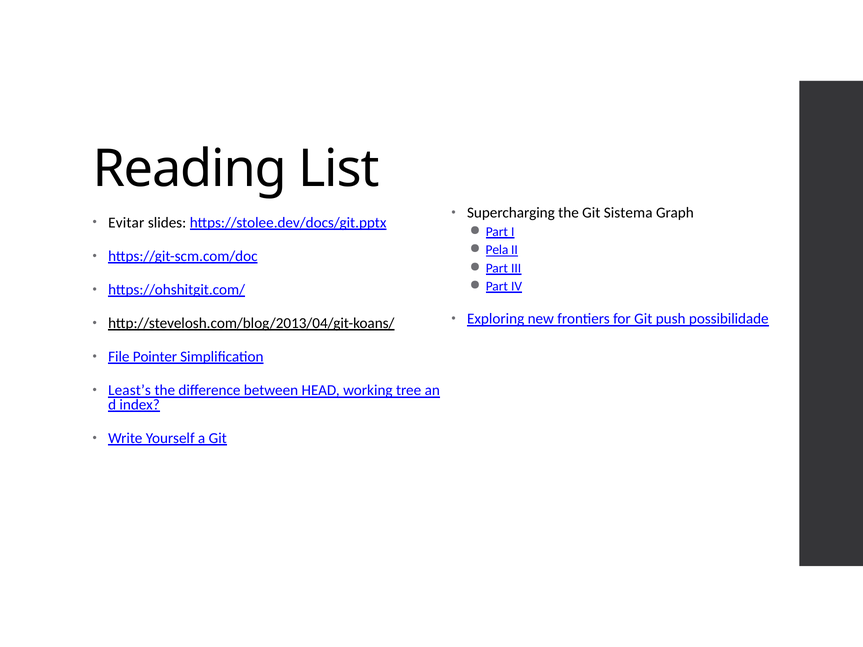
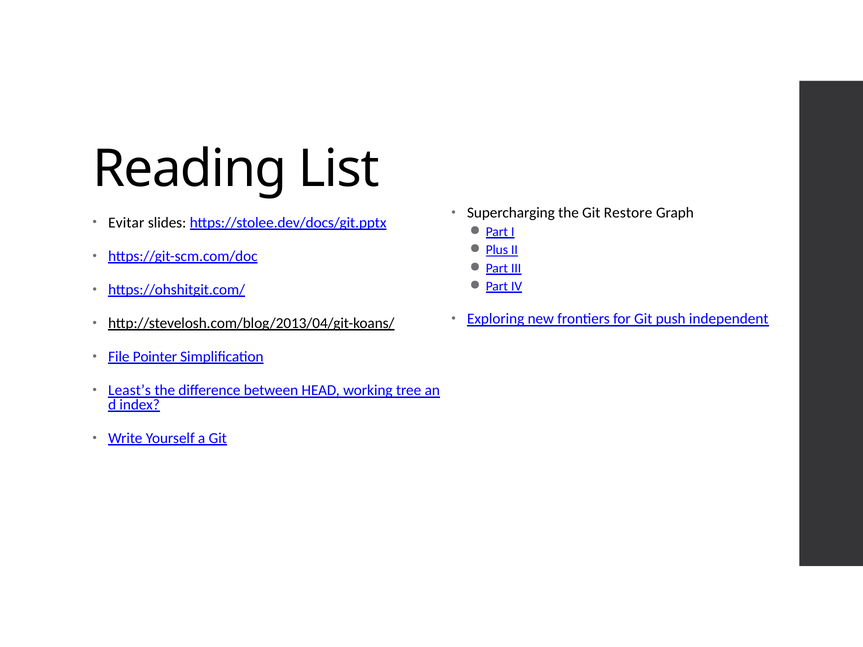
Sistema: Sistema -> Restore (628, 213)
Pela: Pela -> Plus (497, 250)
possibilidade: possibilidade -> independent (729, 319)
